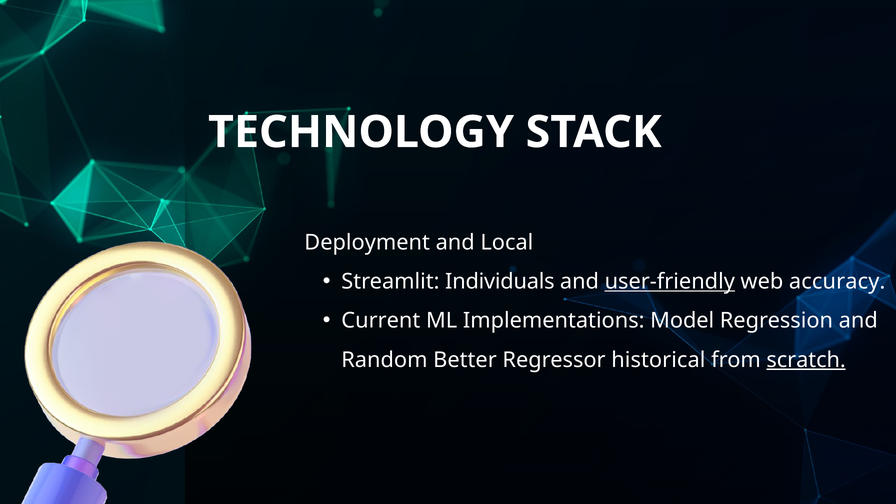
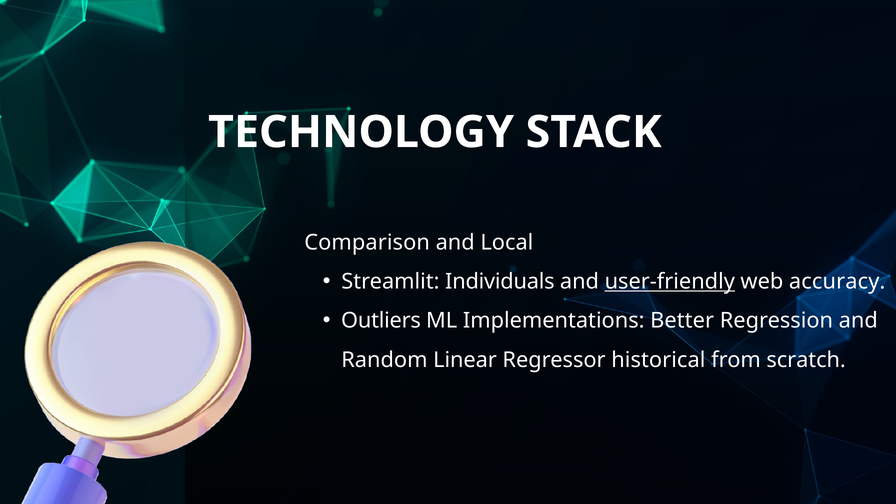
Deployment: Deployment -> Comparison (367, 242)
Current: Current -> Outliers (381, 321)
Model: Model -> Better (682, 321)
Better: Better -> Linear (465, 360)
scratch underline: present -> none (806, 360)
